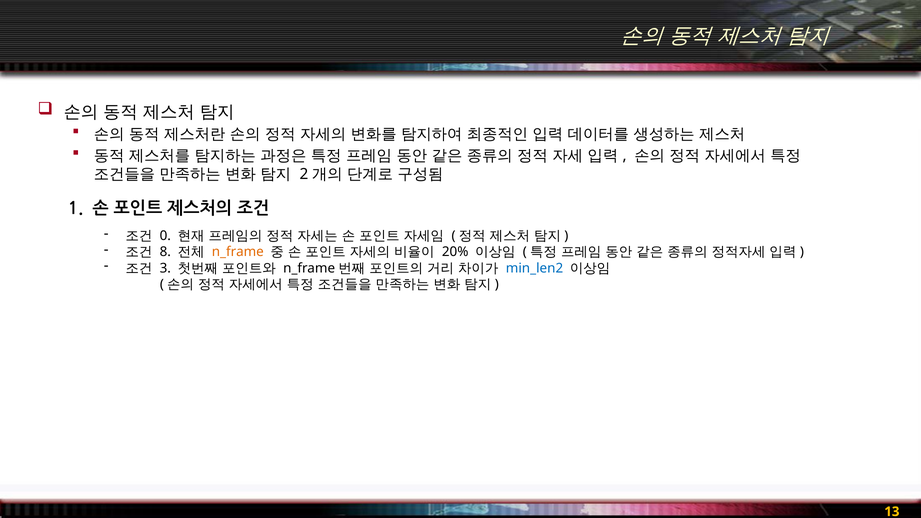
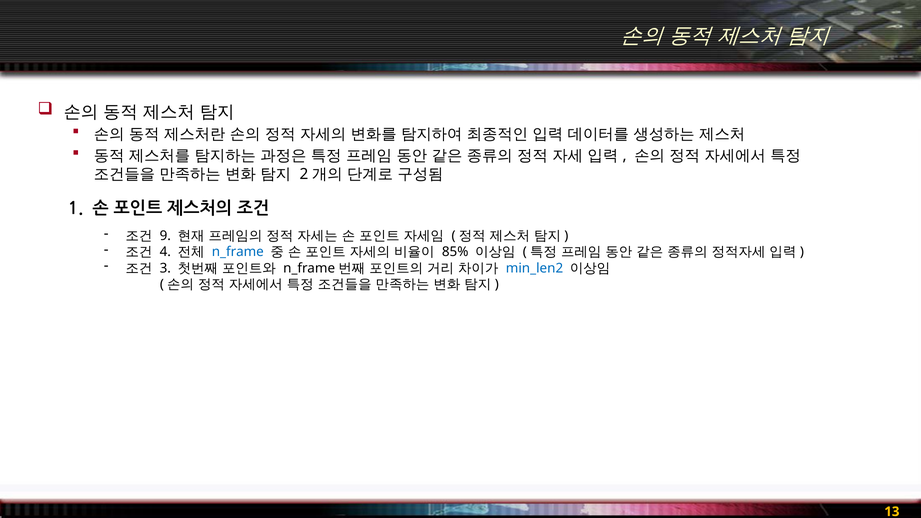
0: 0 -> 9 (165, 236)
8: 8 -> 4 (165, 252)
n_frame colour: orange -> blue (238, 252)
20%: 20% -> 85% (455, 252)
